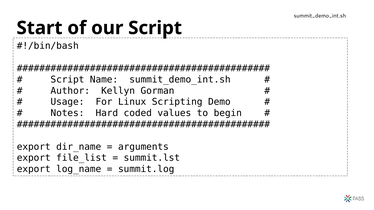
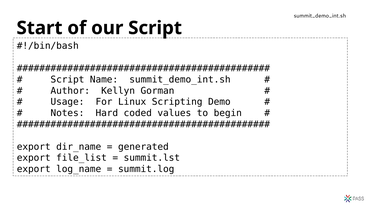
arguments: arguments -> generated (143, 147)
